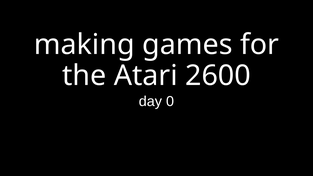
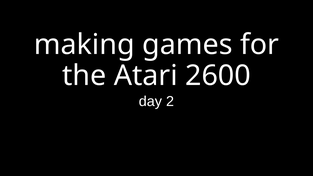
0: 0 -> 2 (170, 101)
